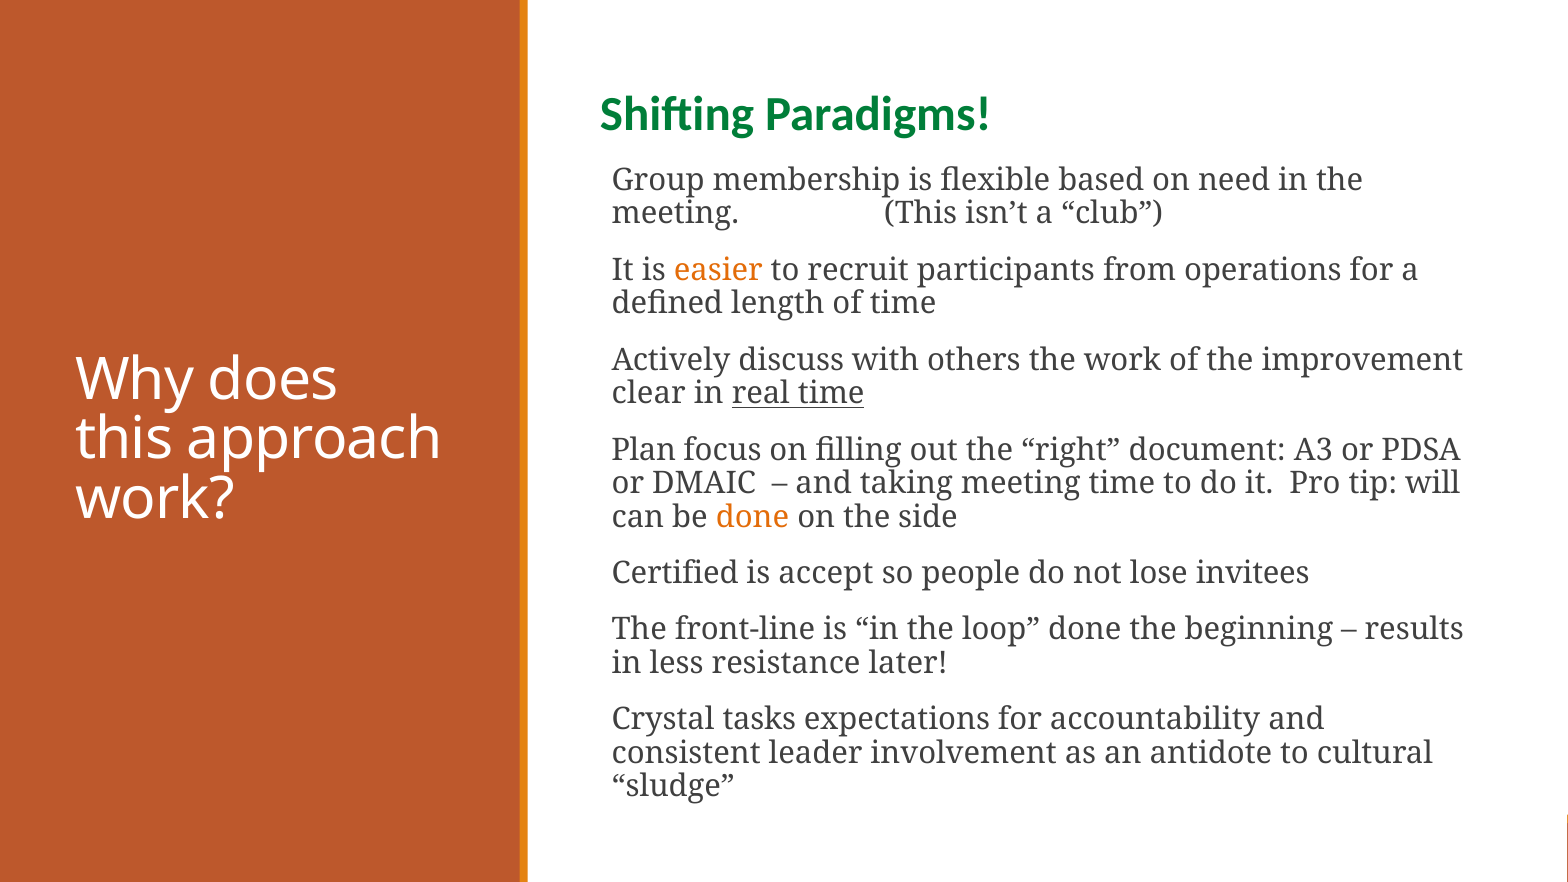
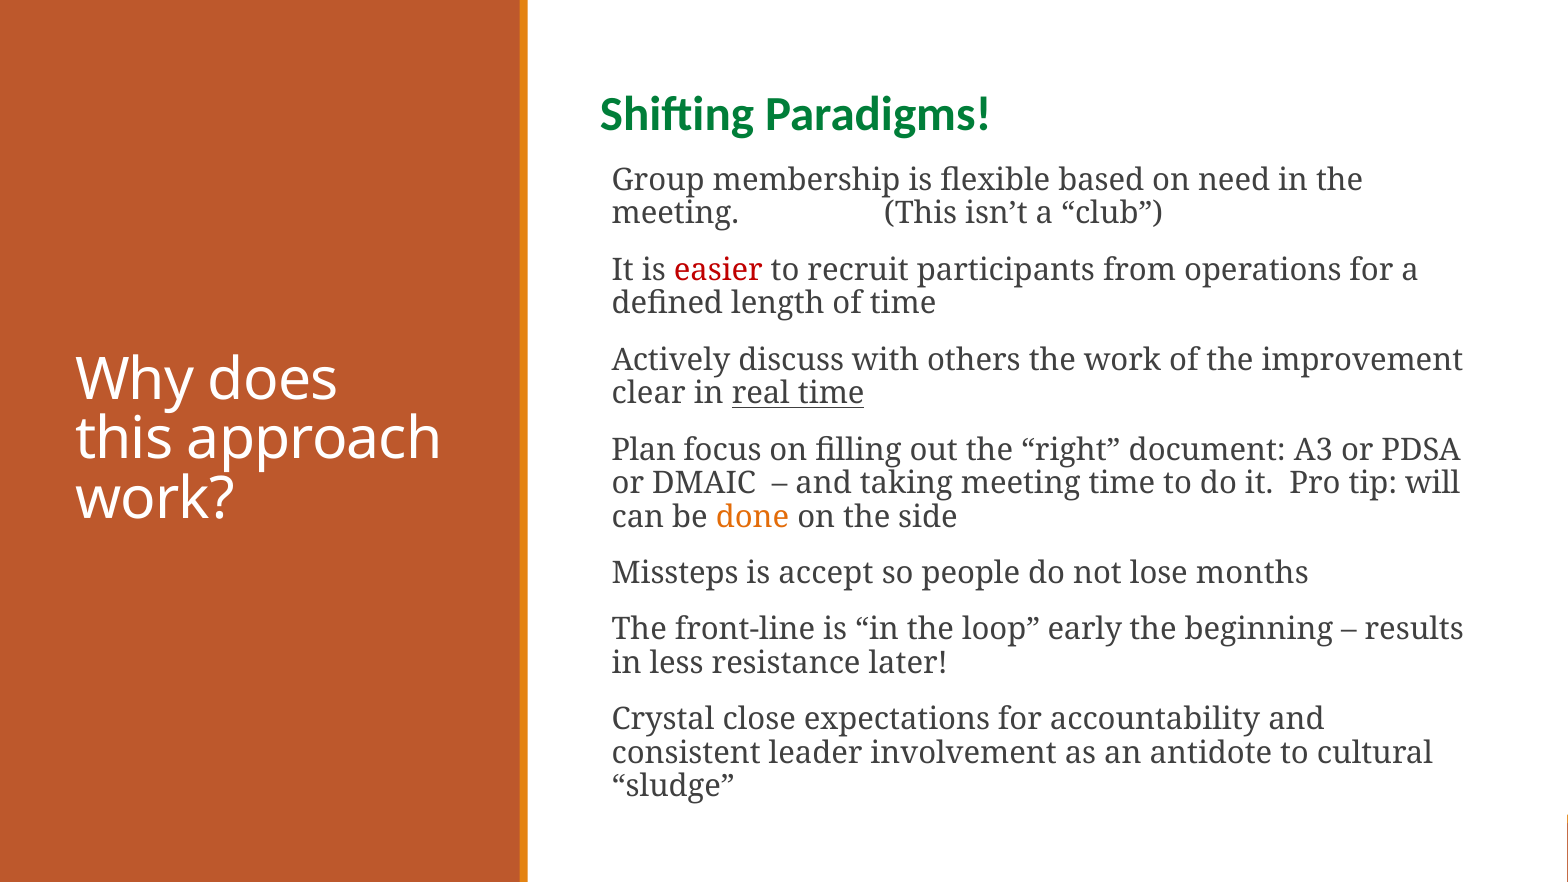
easier colour: orange -> red (718, 270)
Certified: Certified -> Missteps (675, 573)
invitees: invitees -> months (1252, 573)
loop done: done -> early (1085, 630)
tasks: tasks -> close (759, 720)
